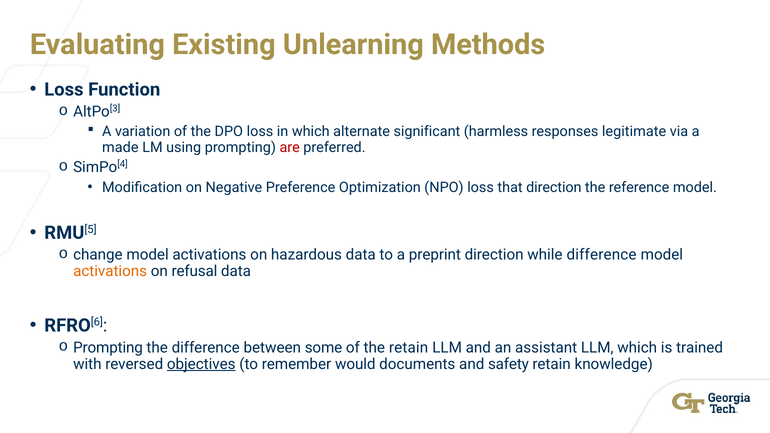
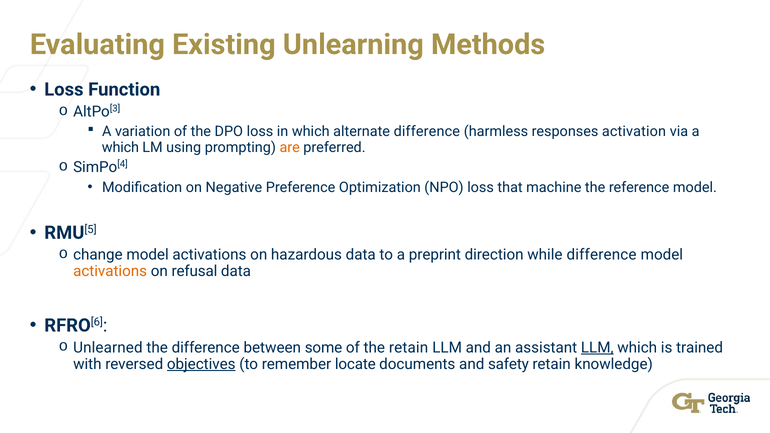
alternate significant: significant -> difference (427, 132)
legitimate: legitimate -> activation (634, 132)
made: made -> which (120, 147)
are colour: red -> orange (290, 147)
that direction: direction -> machine (554, 187)
Prompting: Prompting -> Unlearned (108, 348)
LLM underline: none -> present (597, 348)
would: would -> locate (355, 364)
